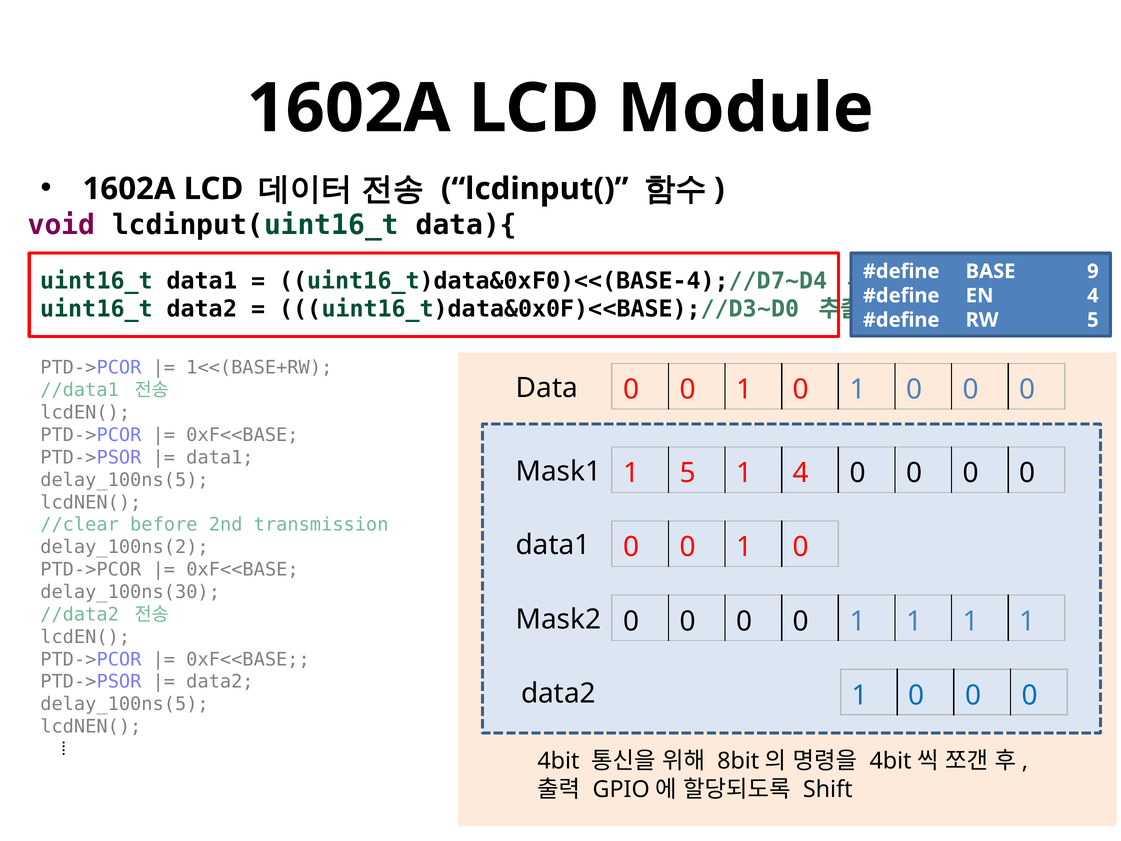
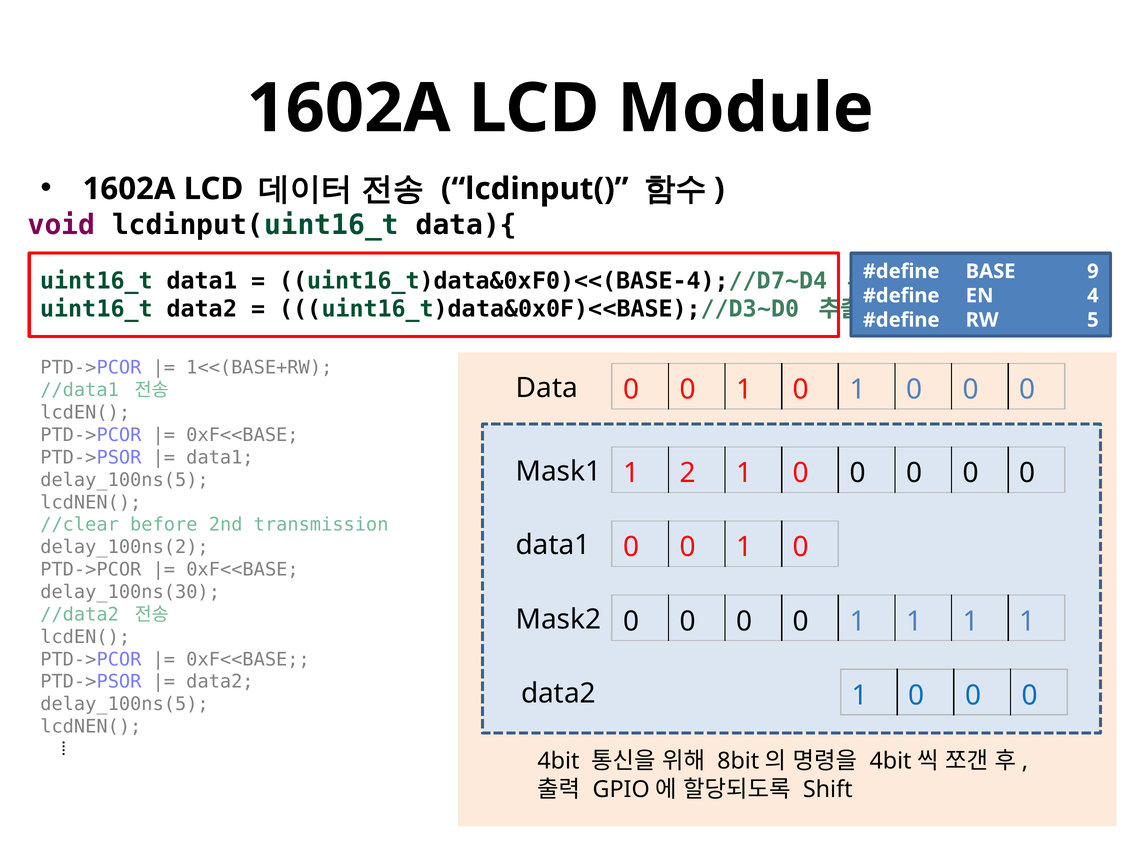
1 5: 5 -> 2 (688, 473)
4: 4 -> 0 (801, 473)
